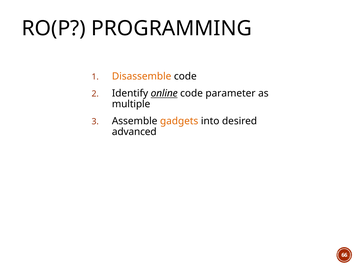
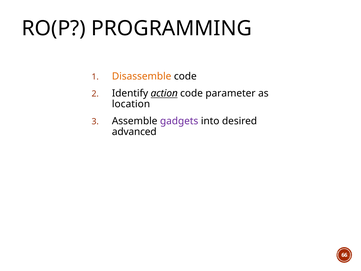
online: online -> action (164, 93)
multiple: multiple -> location (131, 104)
gadgets colour: orange -> purple (179, 121)
